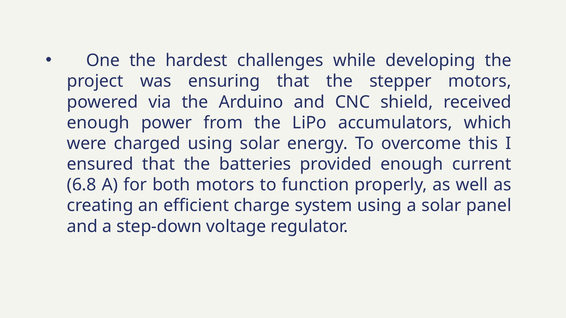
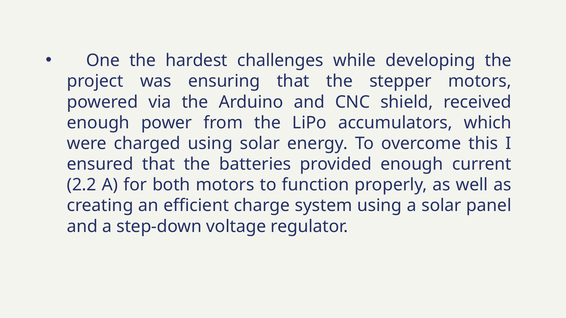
6.8: 6.8 -> 2.2 (82, 185)
